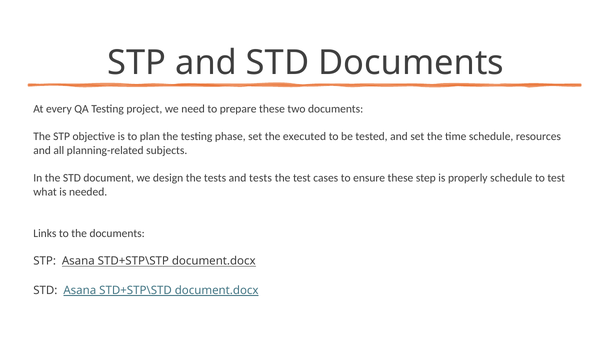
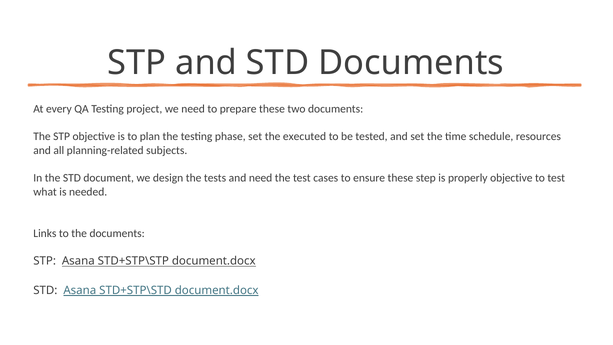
and tests: tests -> need (261, 178)
properly schedule: schedule -> objective (511, 178)
